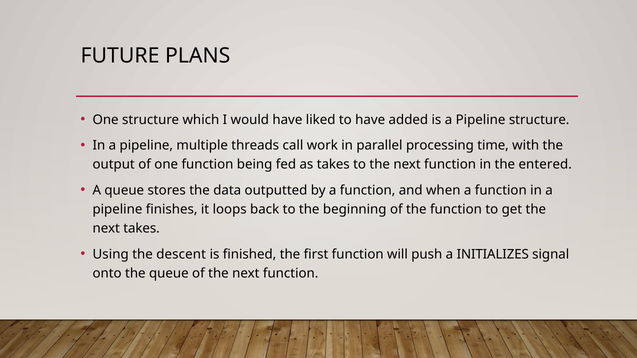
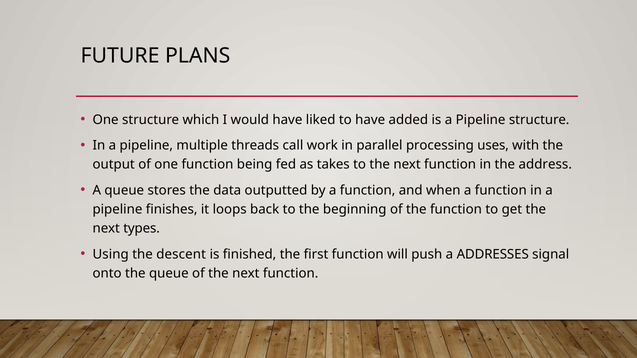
time: time -> uses (493, 146)
entered: entered -> address (545, 165)
next takes: takes -> types (142, 229)
INITIALIZES: INITIALIZES -> ADDRESSES (493, 254)
